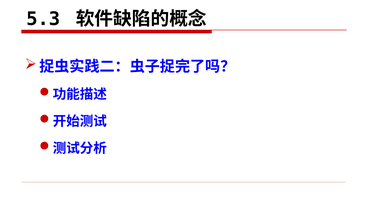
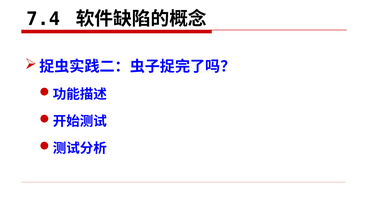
5.3: 5.3 -> 7.4 (43, 19)
